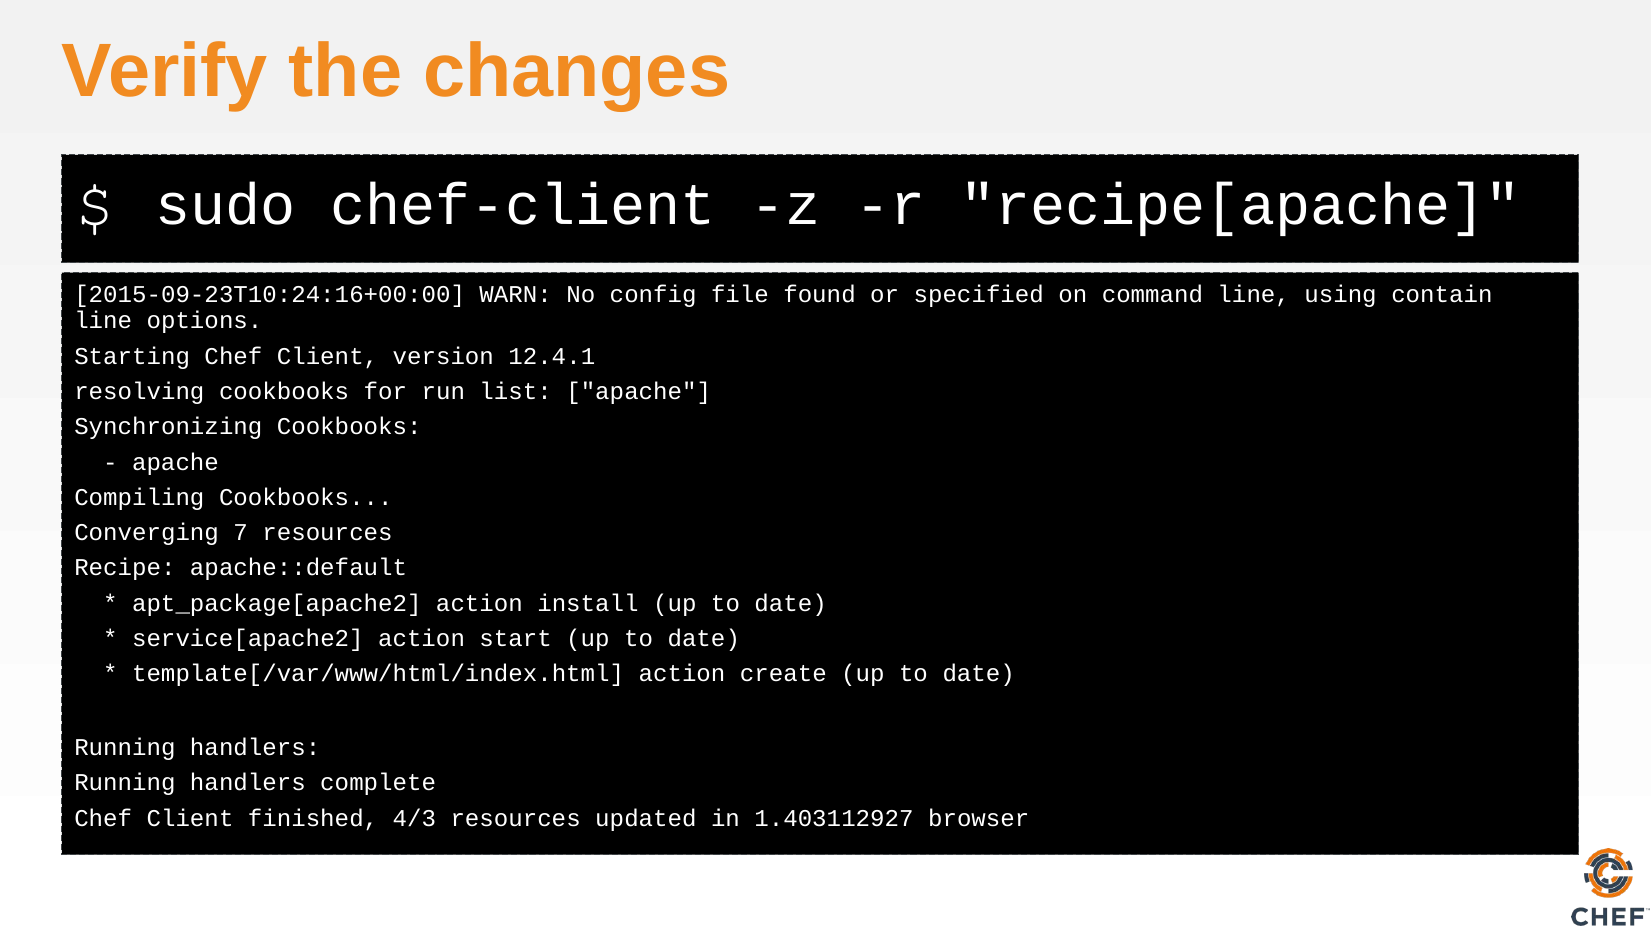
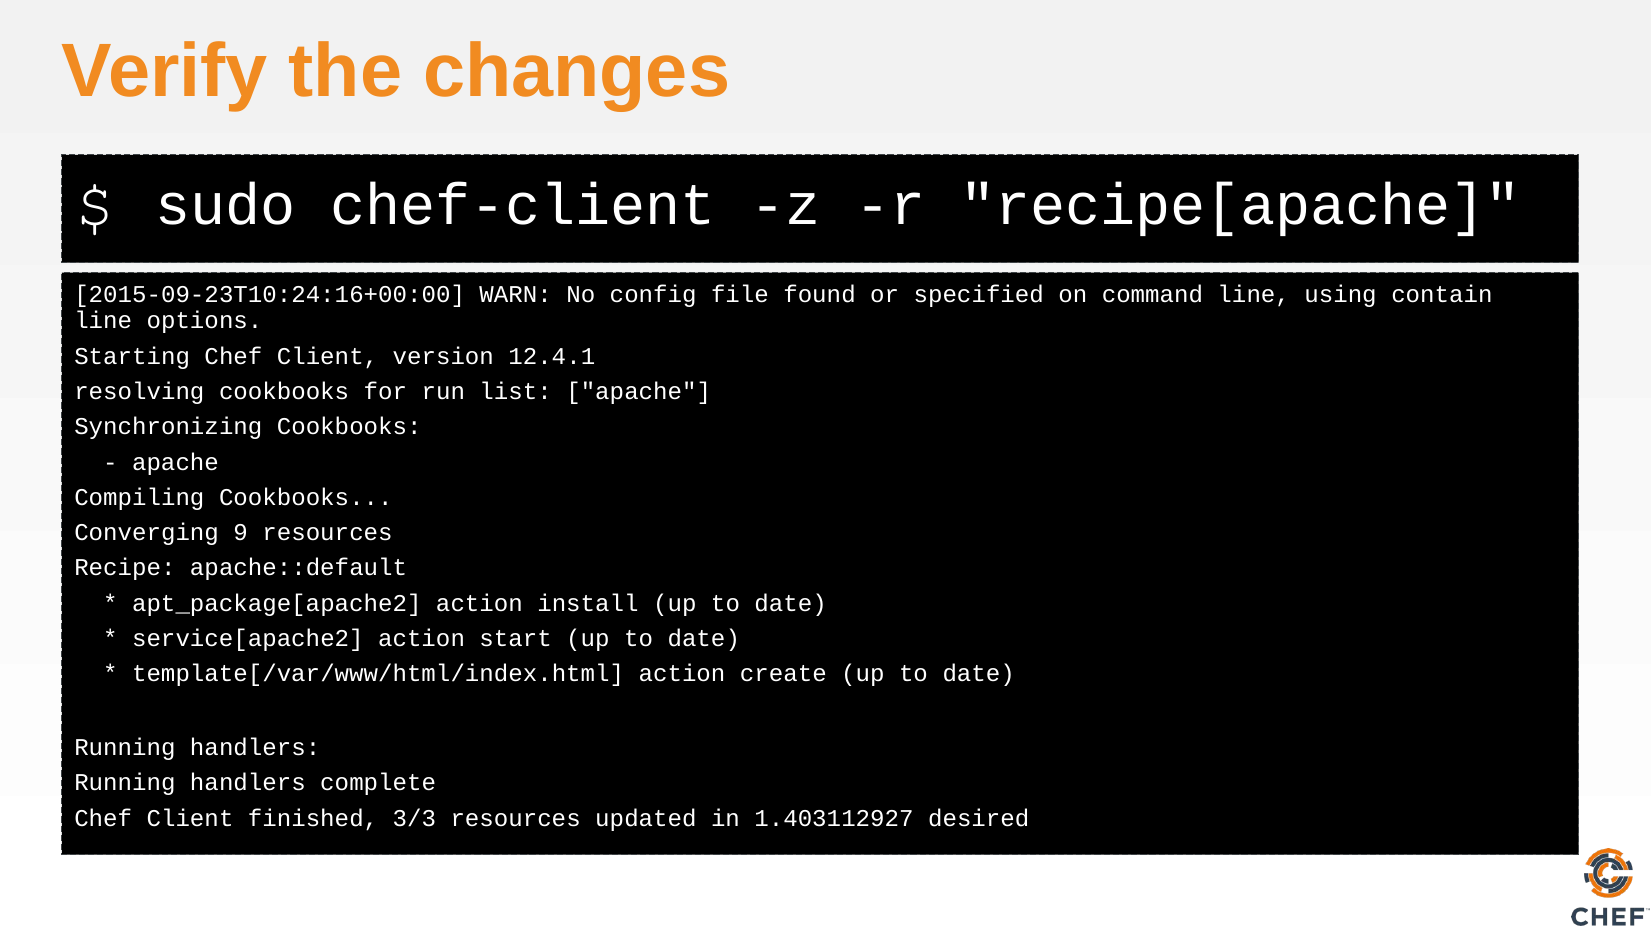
7: 7 -> 9 (241, 533)
4/3: 4/3 -> 3/3 (414, 818)
browser: browser -> desired (979, 818)
